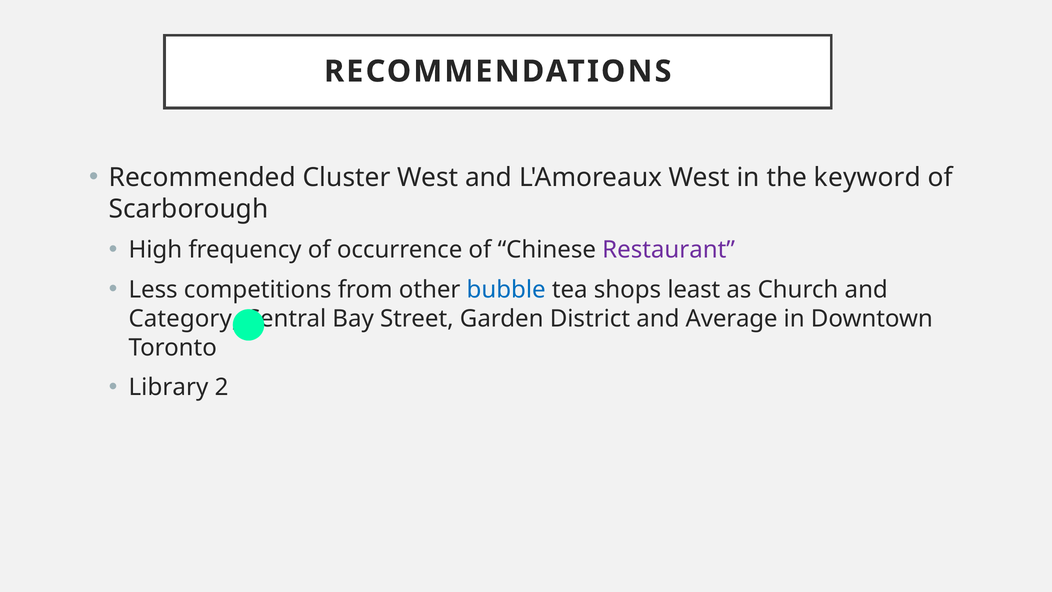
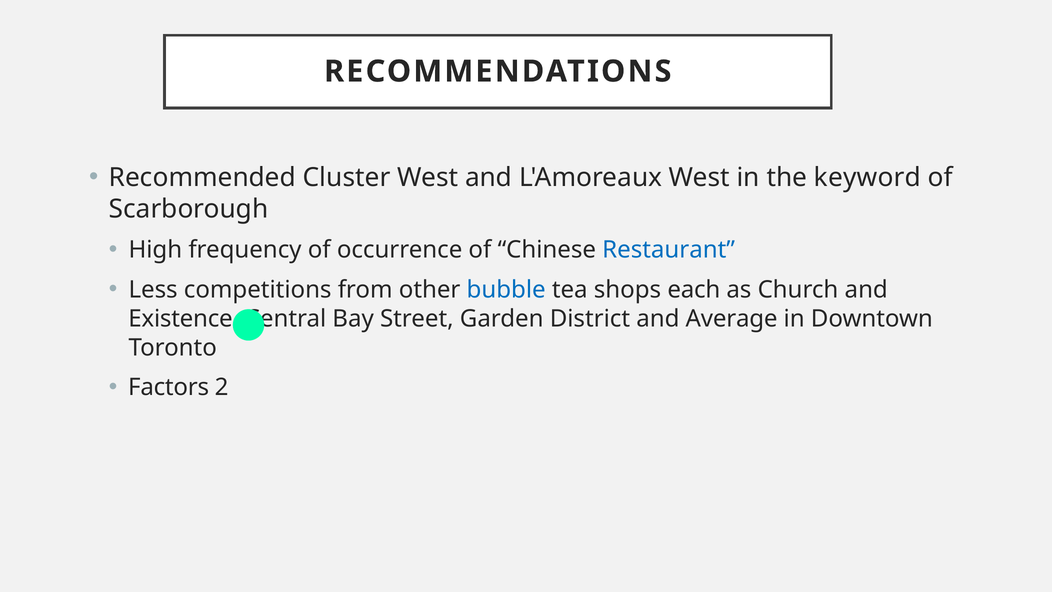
Restaurant colour: purple -> blue (669, 250)
least: least -> each (694, 290)
Category: Category -> Existence (184, 319)
Library: Library -> Factors (169, 387)
